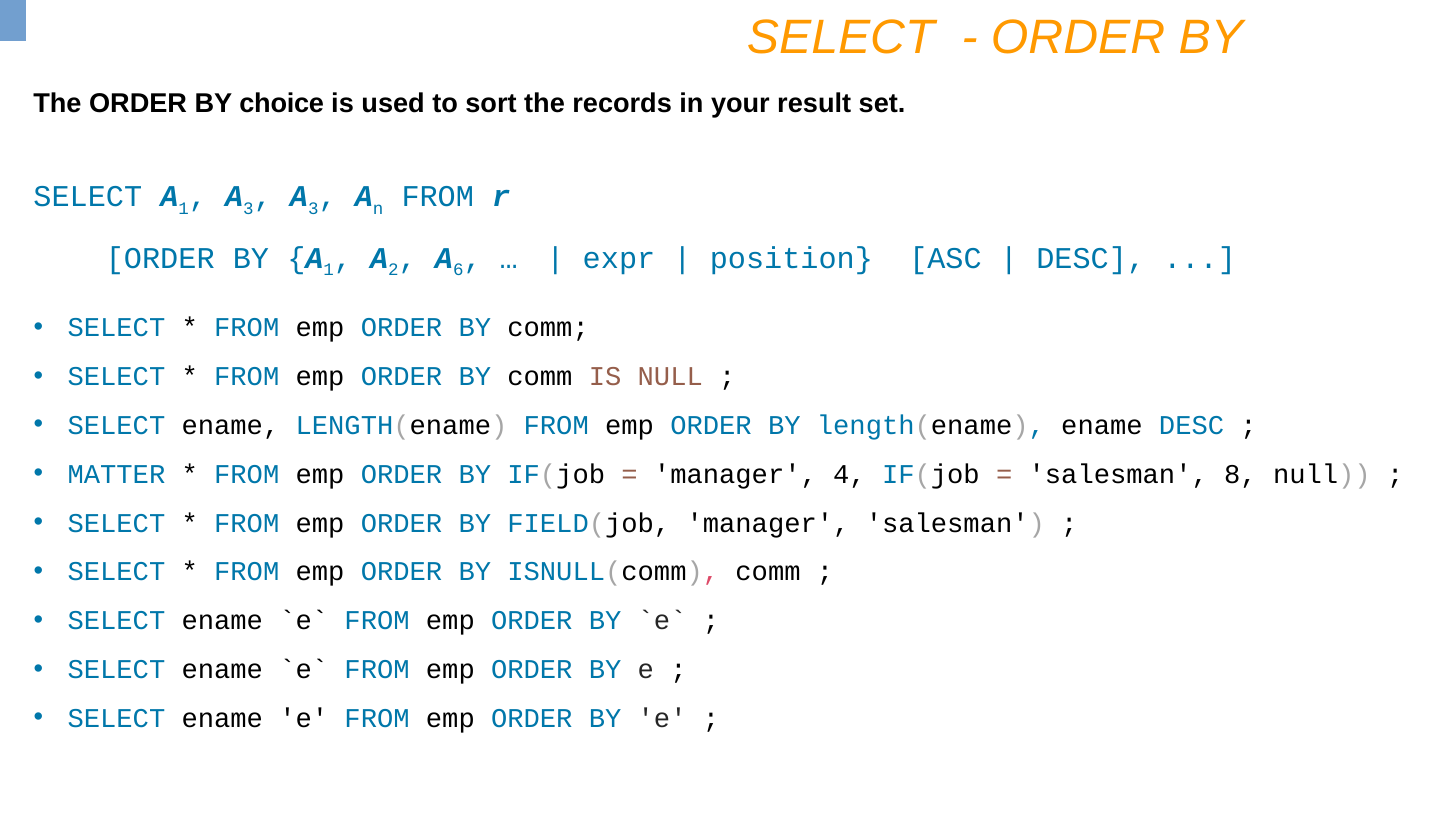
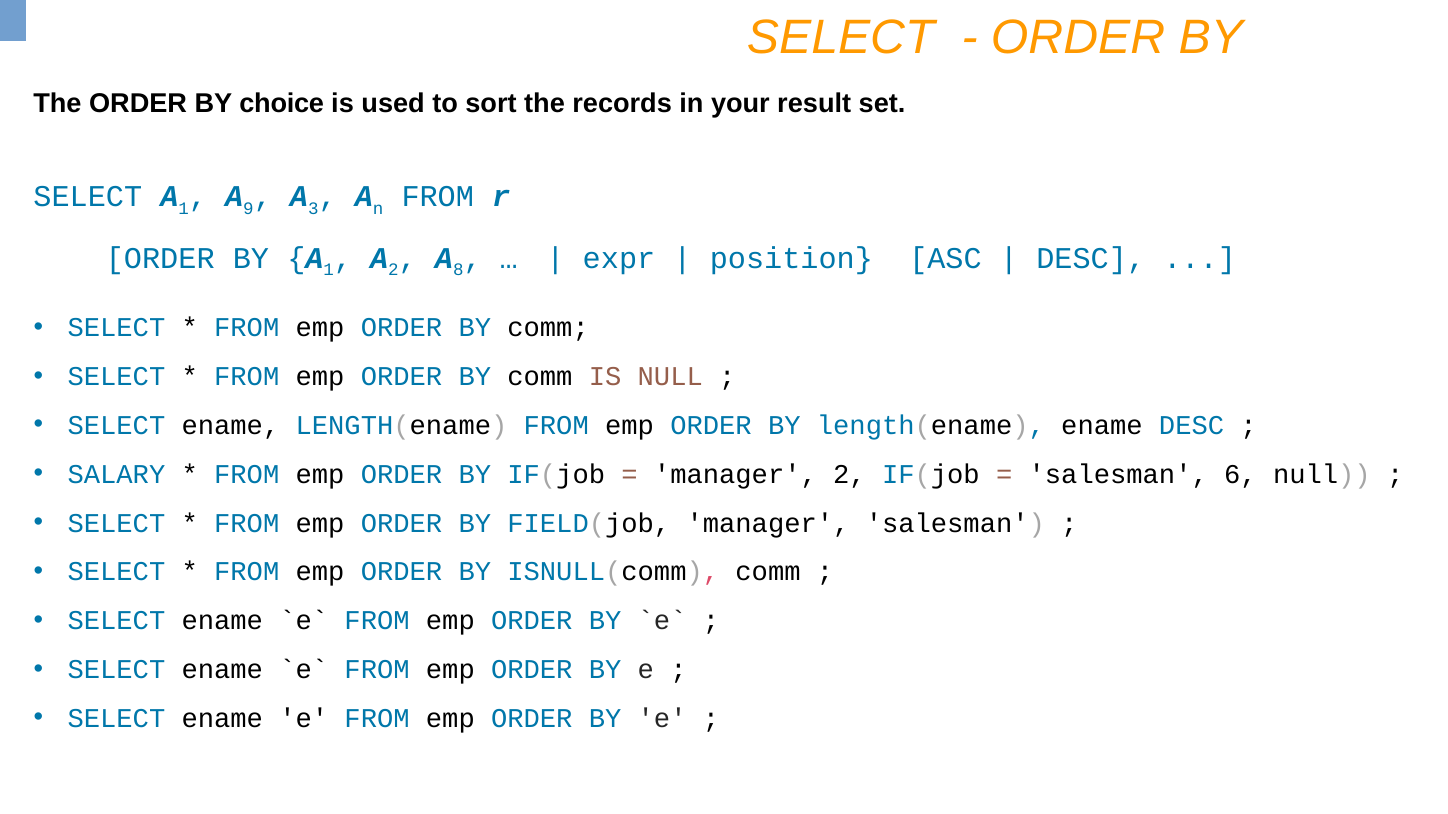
3: 3 -> 9 (248, 209)
6: 6 -> 8 (458, 270)
MATTER: MATTER -> SALARY (116, 475)
manager 4: 4 -> 2 (849, 475)
8: 8 -> 6 (1240, 475)
